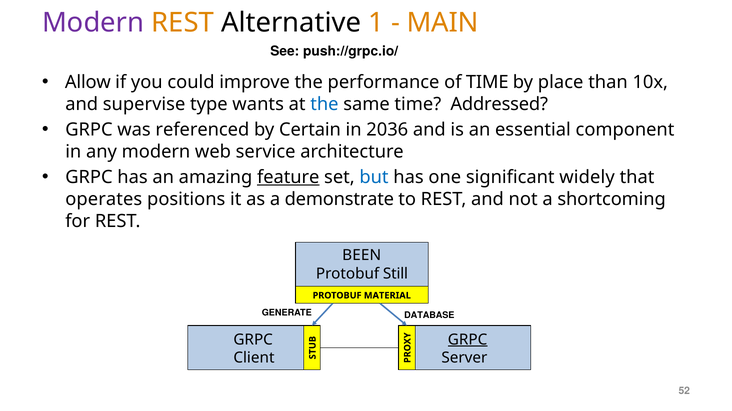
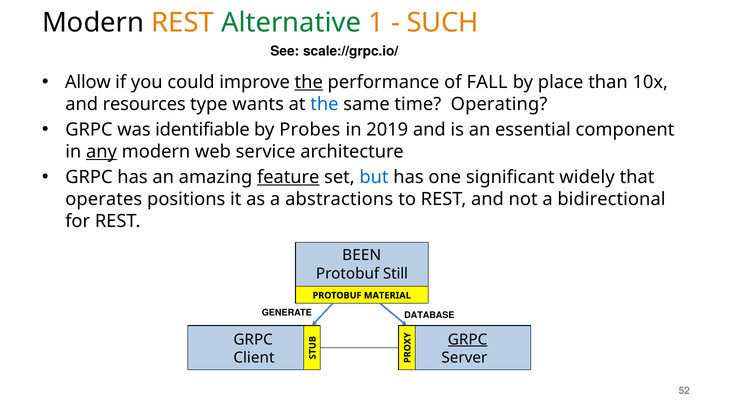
Modern colour: purple -> black (93, 23)
Alternative colour: black -> green (291, 23)
MAIN: MAIN -> SUCH (443, 23)
push://grpc.io/: push://grpc.io/ -> scale://grpc.io/ (351, 51)
the underline: none -> present (309, 82)
of TIME: TIME -> FALL (487, 82)
supervise: supervise -> resources (144, 104)
Addressed: Addressed -> Operating (499, 104)
referenced: referenced -> identifiable (202, 130)
Certain: Certain -> Probes (310, 130)
2036: 2036 -> 2019 (387, 130)
any underline: none -> present (101, 152)
demonstrate: demonstrate -> abstractions (339, 200)
shortcoming: shortcoming -> bidirectional (611, 200)
